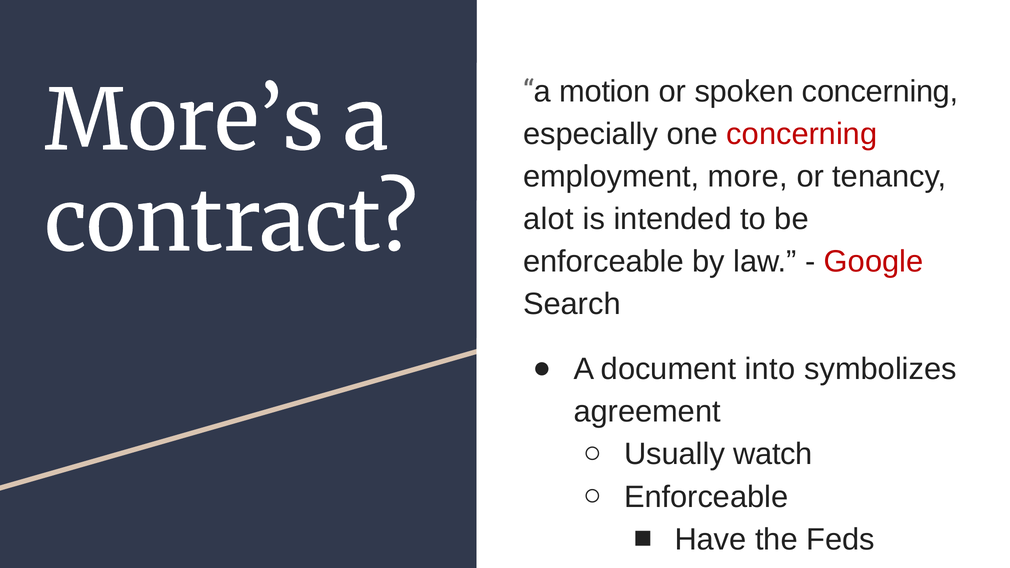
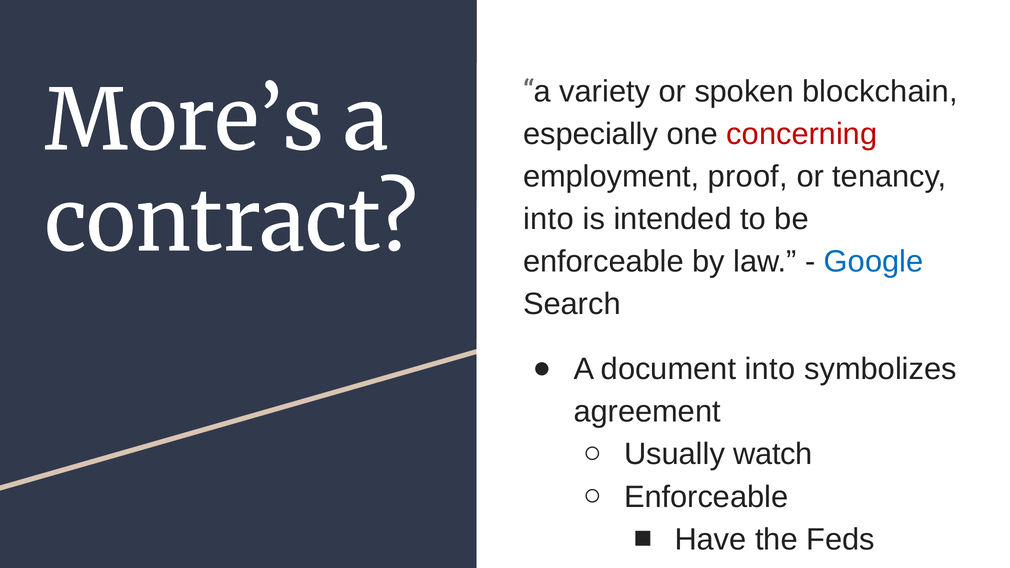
motion: motion -> variety (605, 92)
spoken concerning: concerning -> blockchain (880, 92)
more: more -> proof (748, 177)
alot: alot -> into (549, 219)
Google colour: red -> blue (874, 262)
